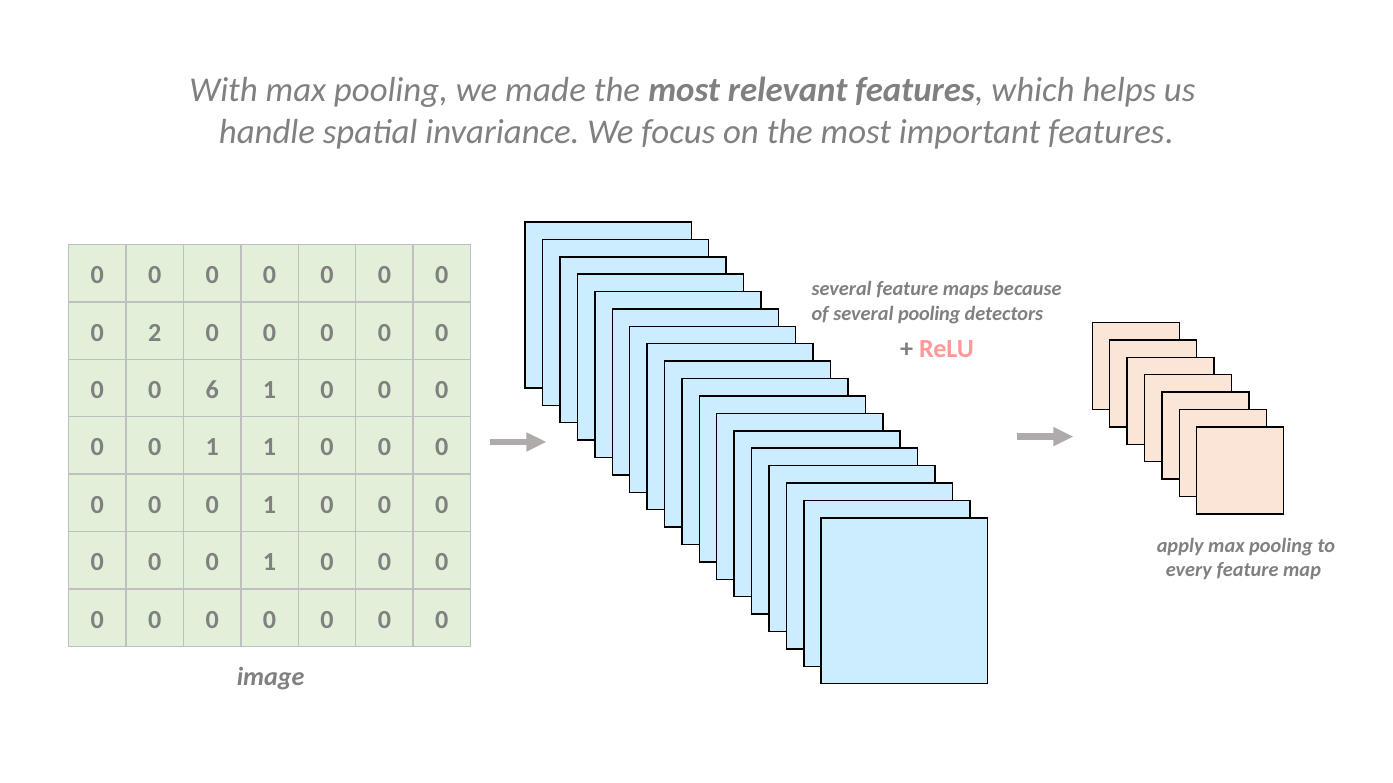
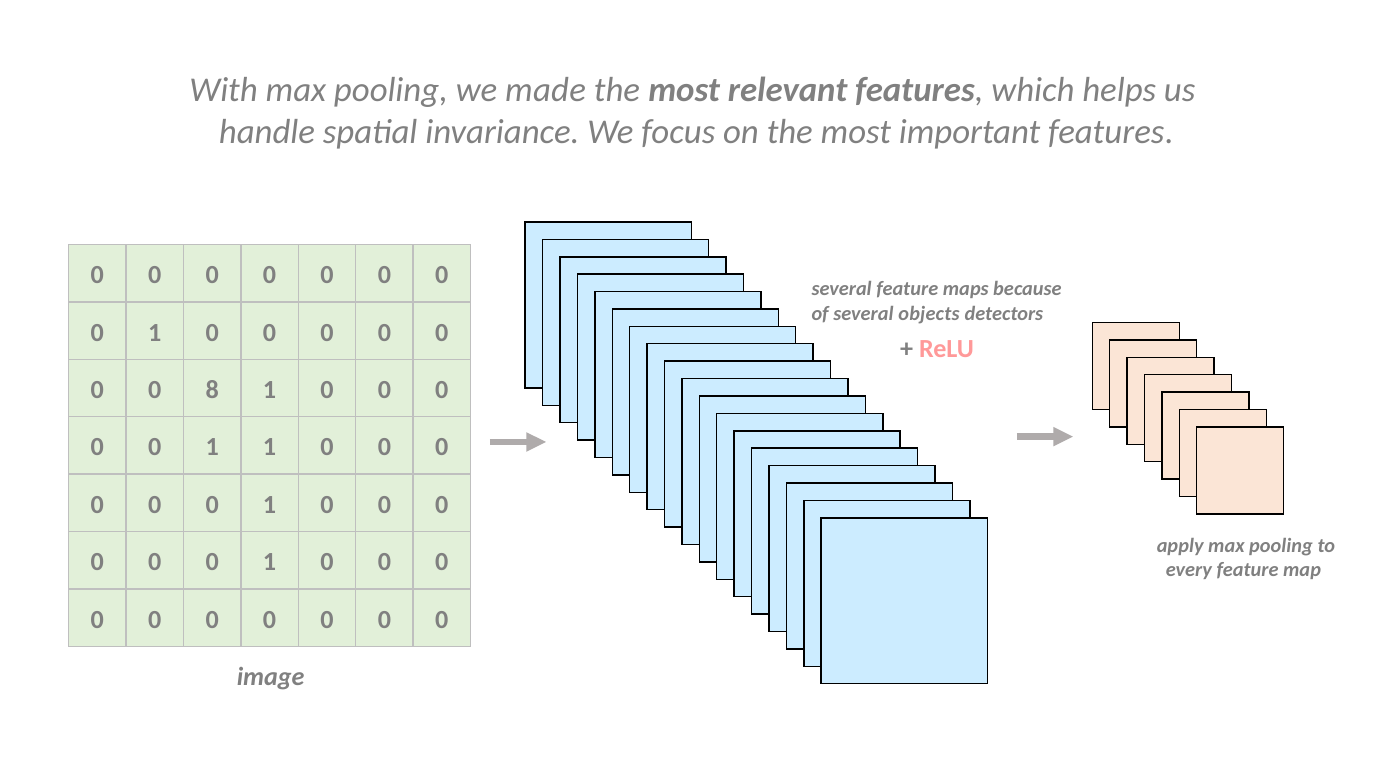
several pooling: pooling -> objects (929, 314)
2: 2 -> 1 (155, 333)
6: 6 -> 8 (212, 390)
